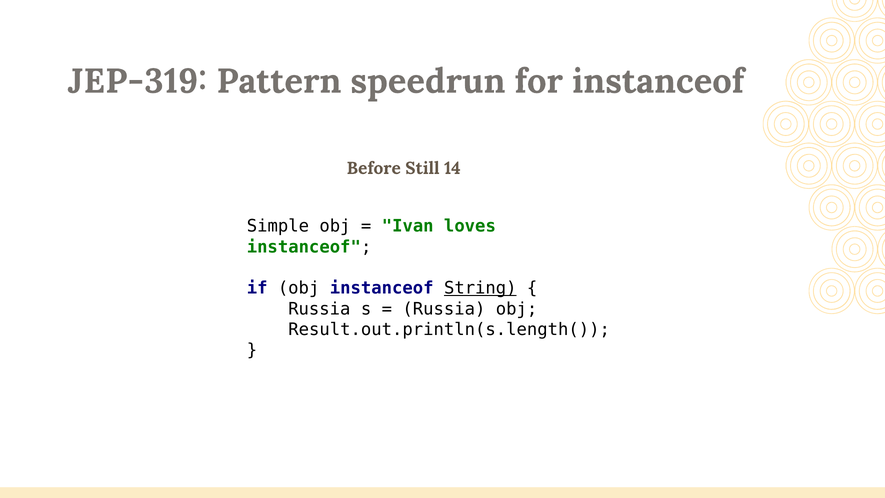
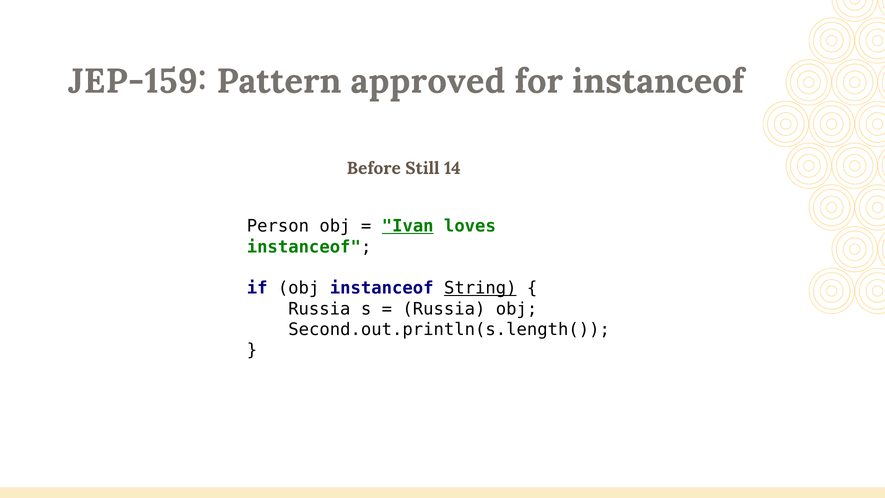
JEP-319: JEP-319 -> JEP-159 (137, 81)
speedrun: speedrun -> approved (428, 81)
Simple: Simple -> Person (278, 226)
Ivan underline: none -> present (408, 226)
Result.out.println(s.length(: Result.out.println(s.length( -> Second.out.println(s.length( (449, 329)
